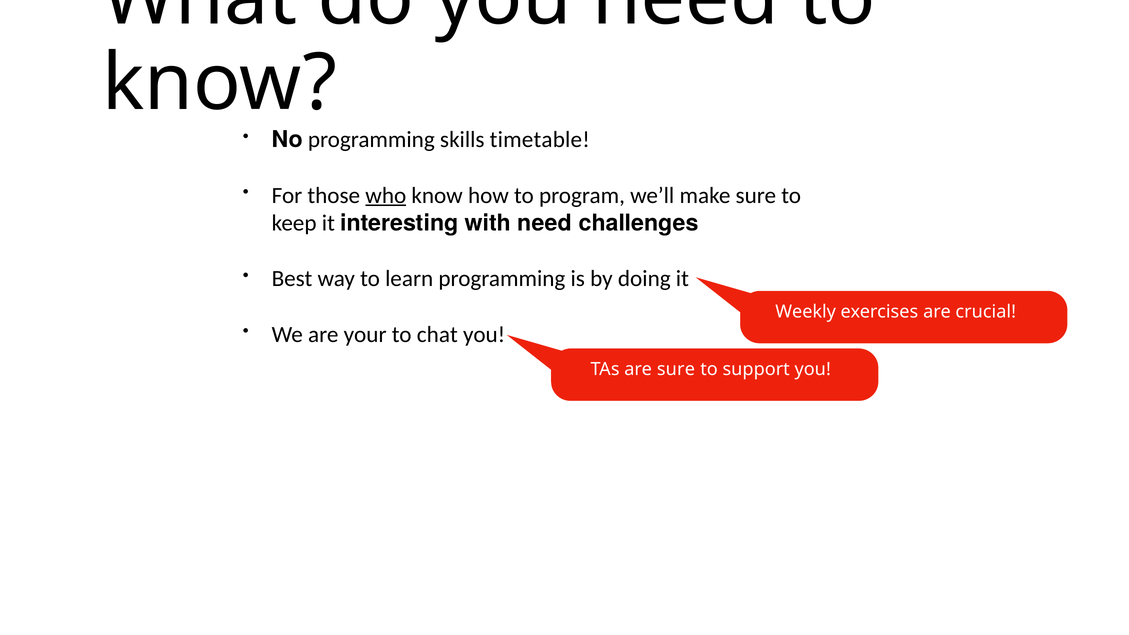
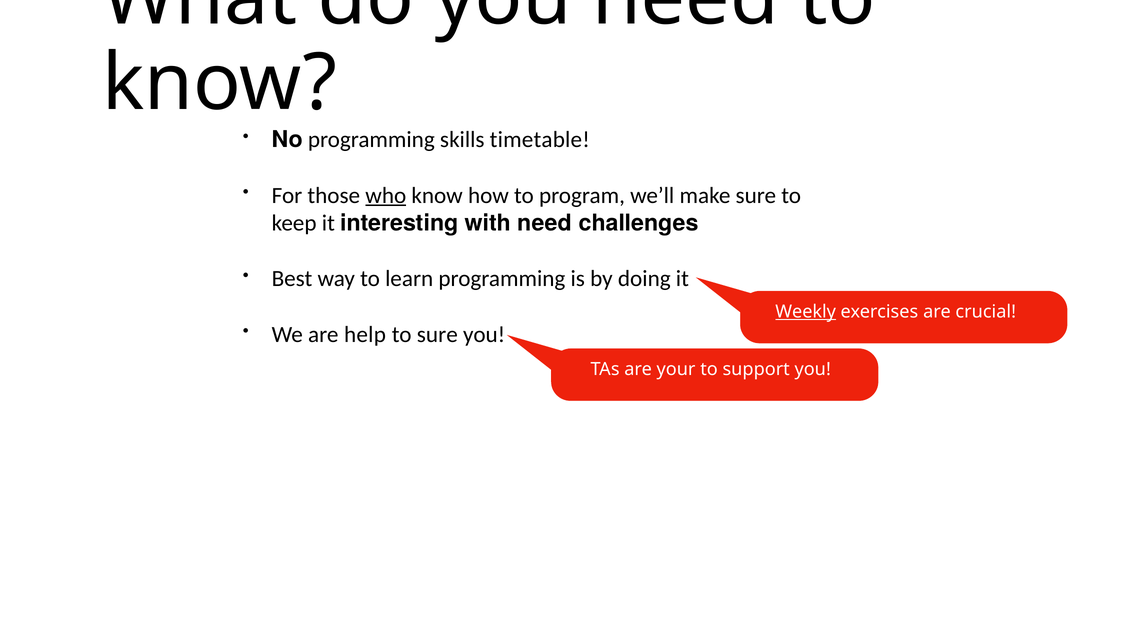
Weekly underline: none -> present (806, 312)
your: your -> help (365, 334)
to chat: chat -> sure (437, 334)
are sure: sure -> your (676, 369)
